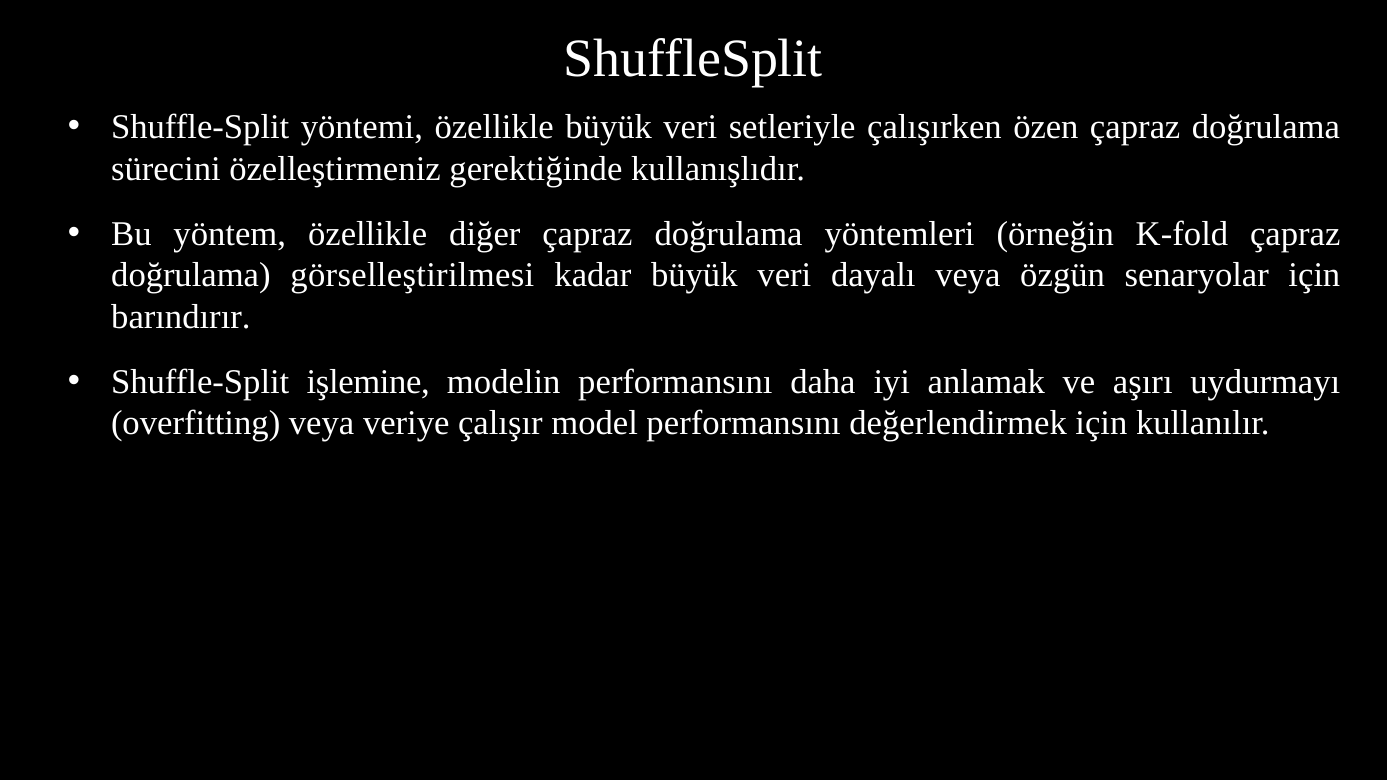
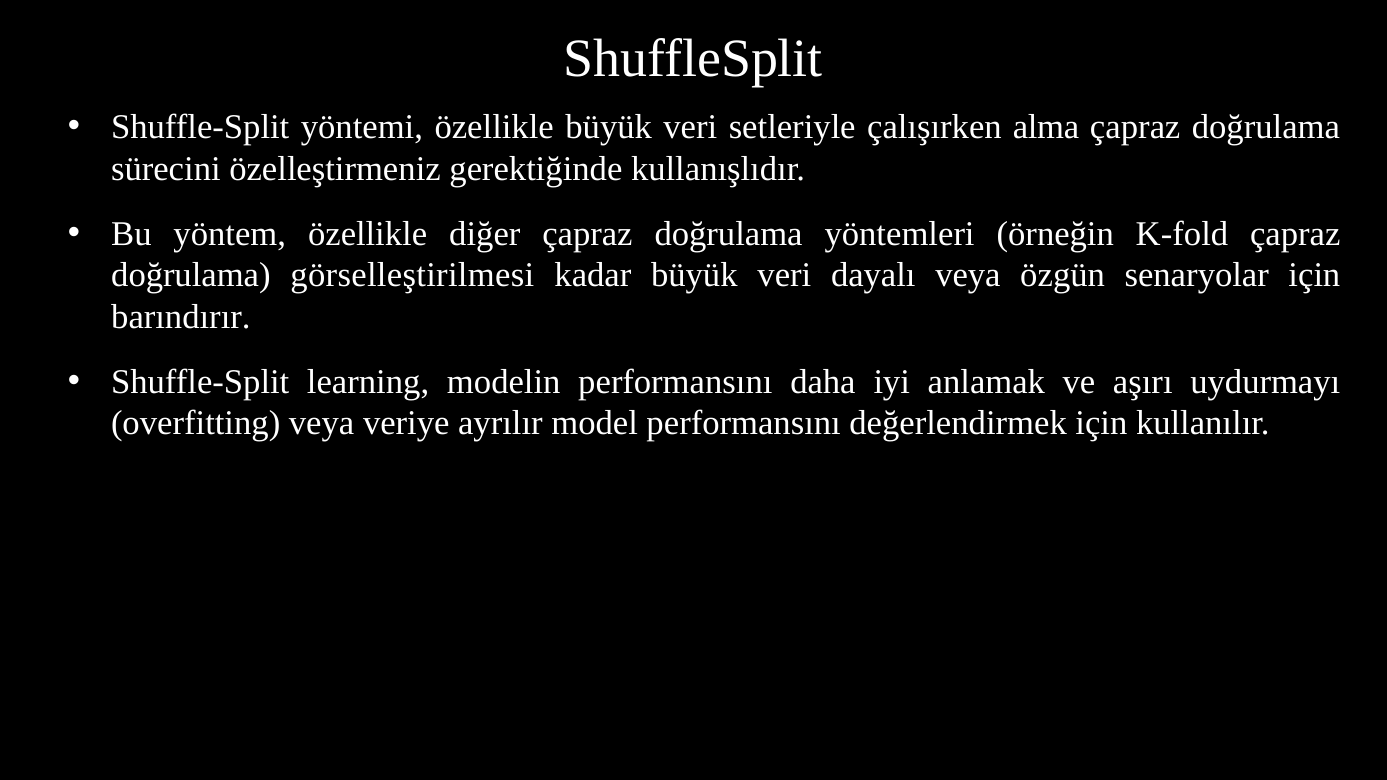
özen: özen -> alma (1046, 127)
işlemine: işlemine -> learning (368, 382)
çalışır: çalışır -> ayrılır (500, 423)
